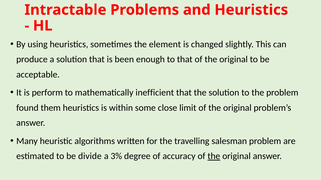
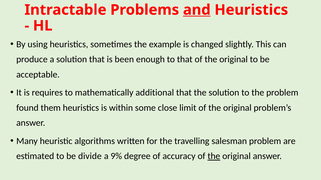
and underline: none -> present (197, 10)
element: element -> example (165, 44)
perform: perform -> requires (47, 93)
inefficient: inefficient -> additional (155, 93)
3%: 3% -> 9% (116, 157)
